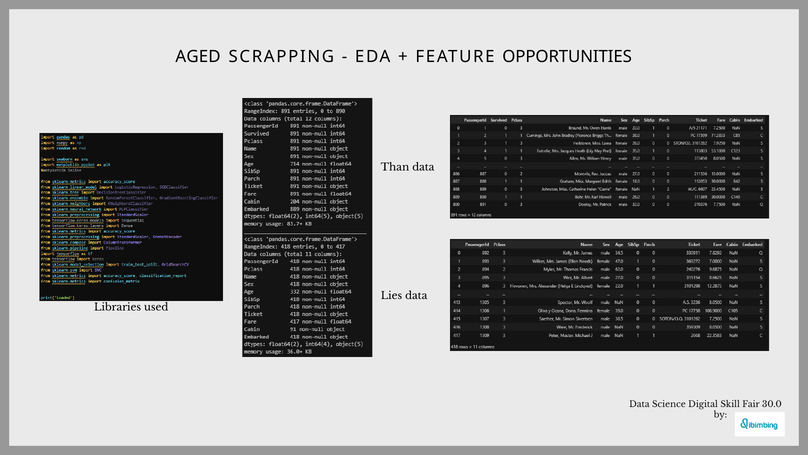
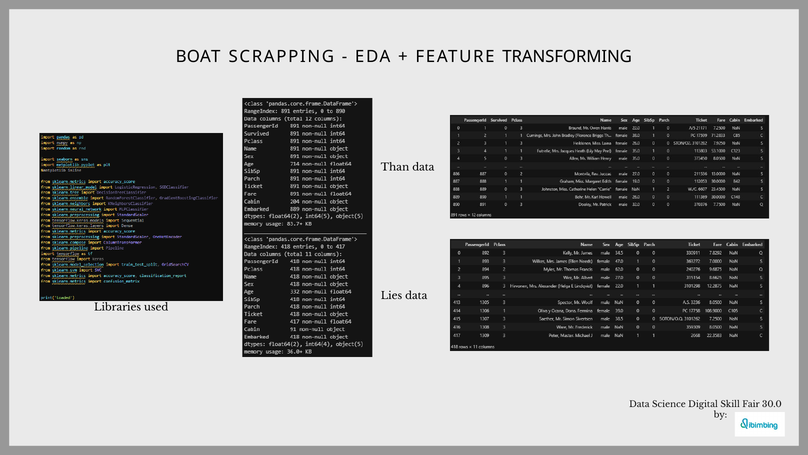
AGED: AGED -> BOAT (198, 56)
OPPORTUNITIES: OPPORTUNITIES -> TRANSFORMING (567, 56)
